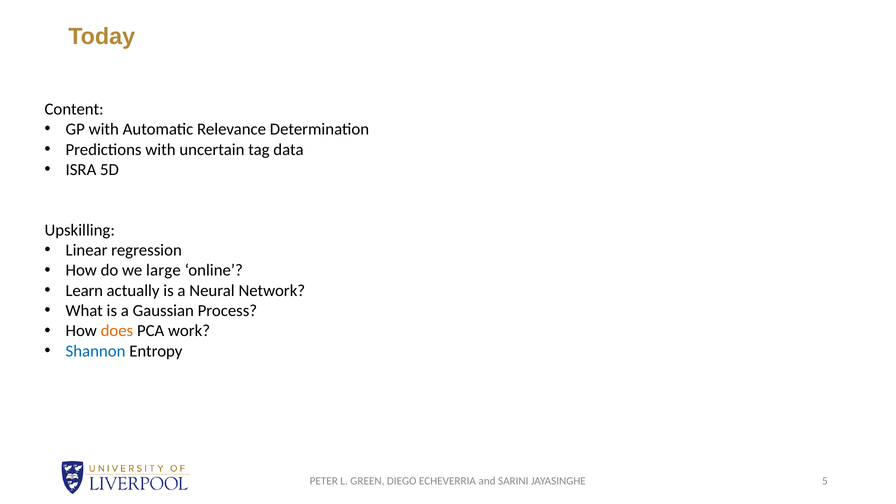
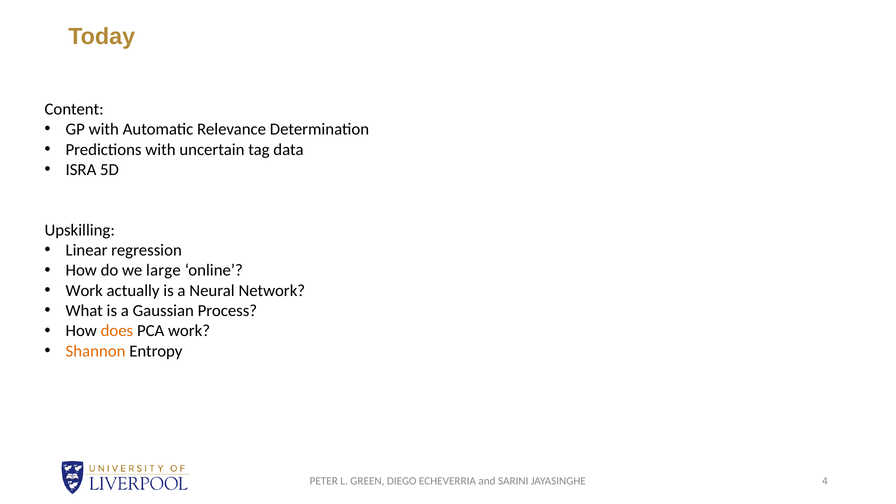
Learn: Learn -> Work (84, 291)
Shannon colour: blue -> orange (96, 351)
5: 5 -> 4 (825, 481)
